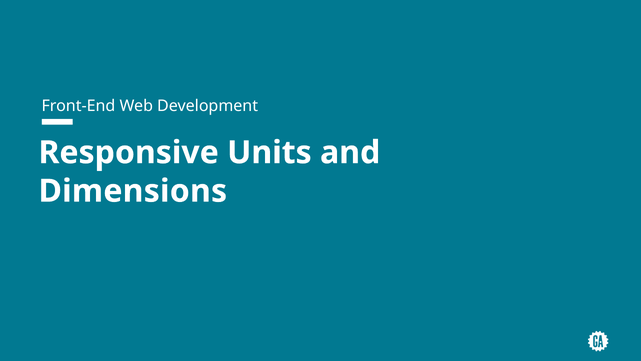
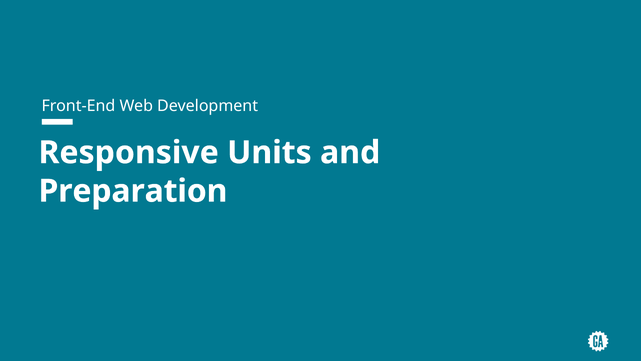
Dimensions: Dimensions -> Preparation (133, 191)
